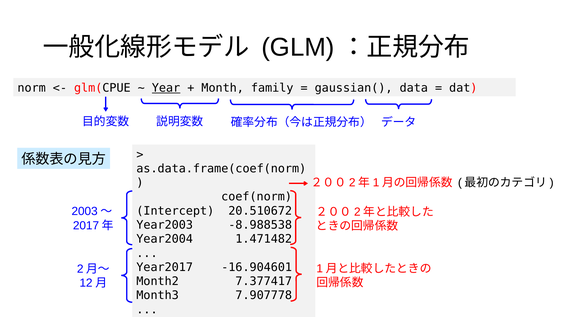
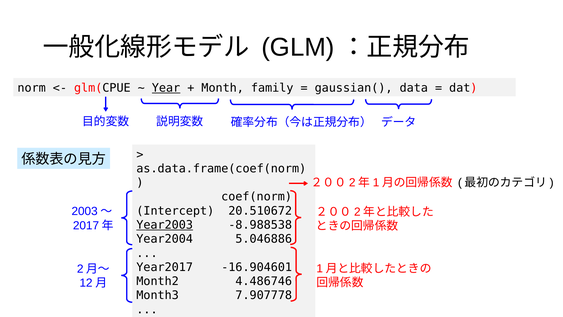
Year2003 underline: none -> present (165, 225)
1.471482: 1.471482 -> 5.046886 (264, 239)
7.377417: 7.377417 -> 4.486746 (264, 281)
